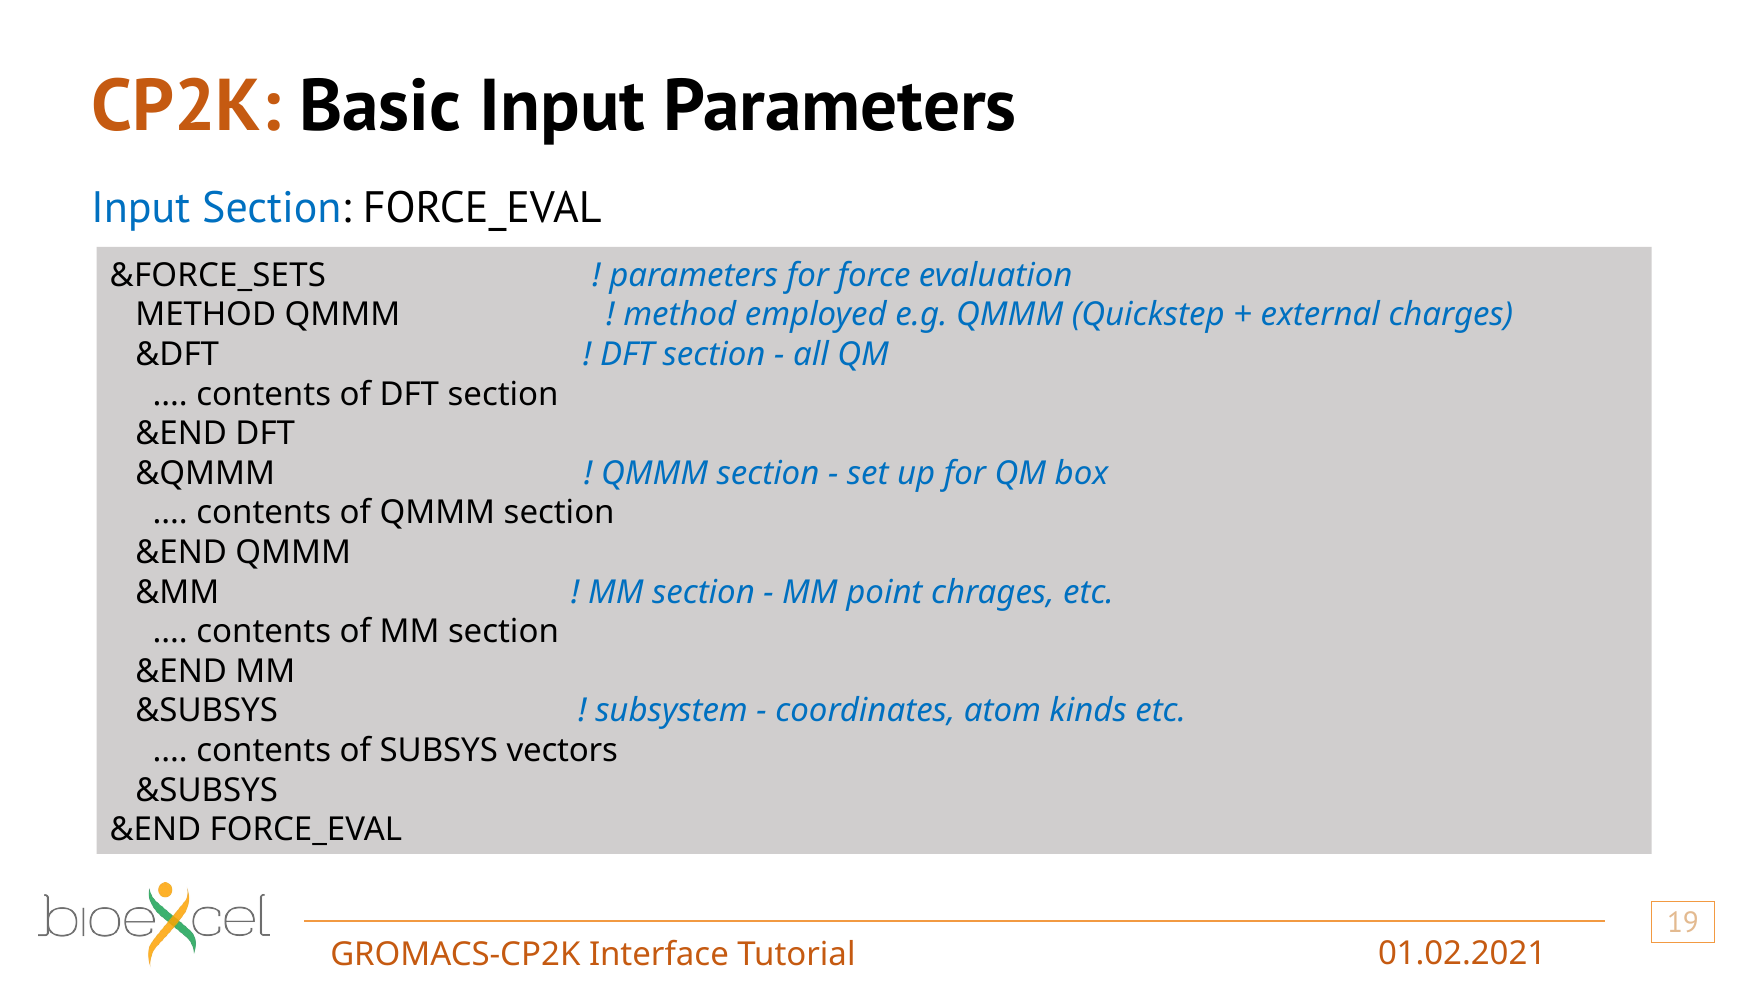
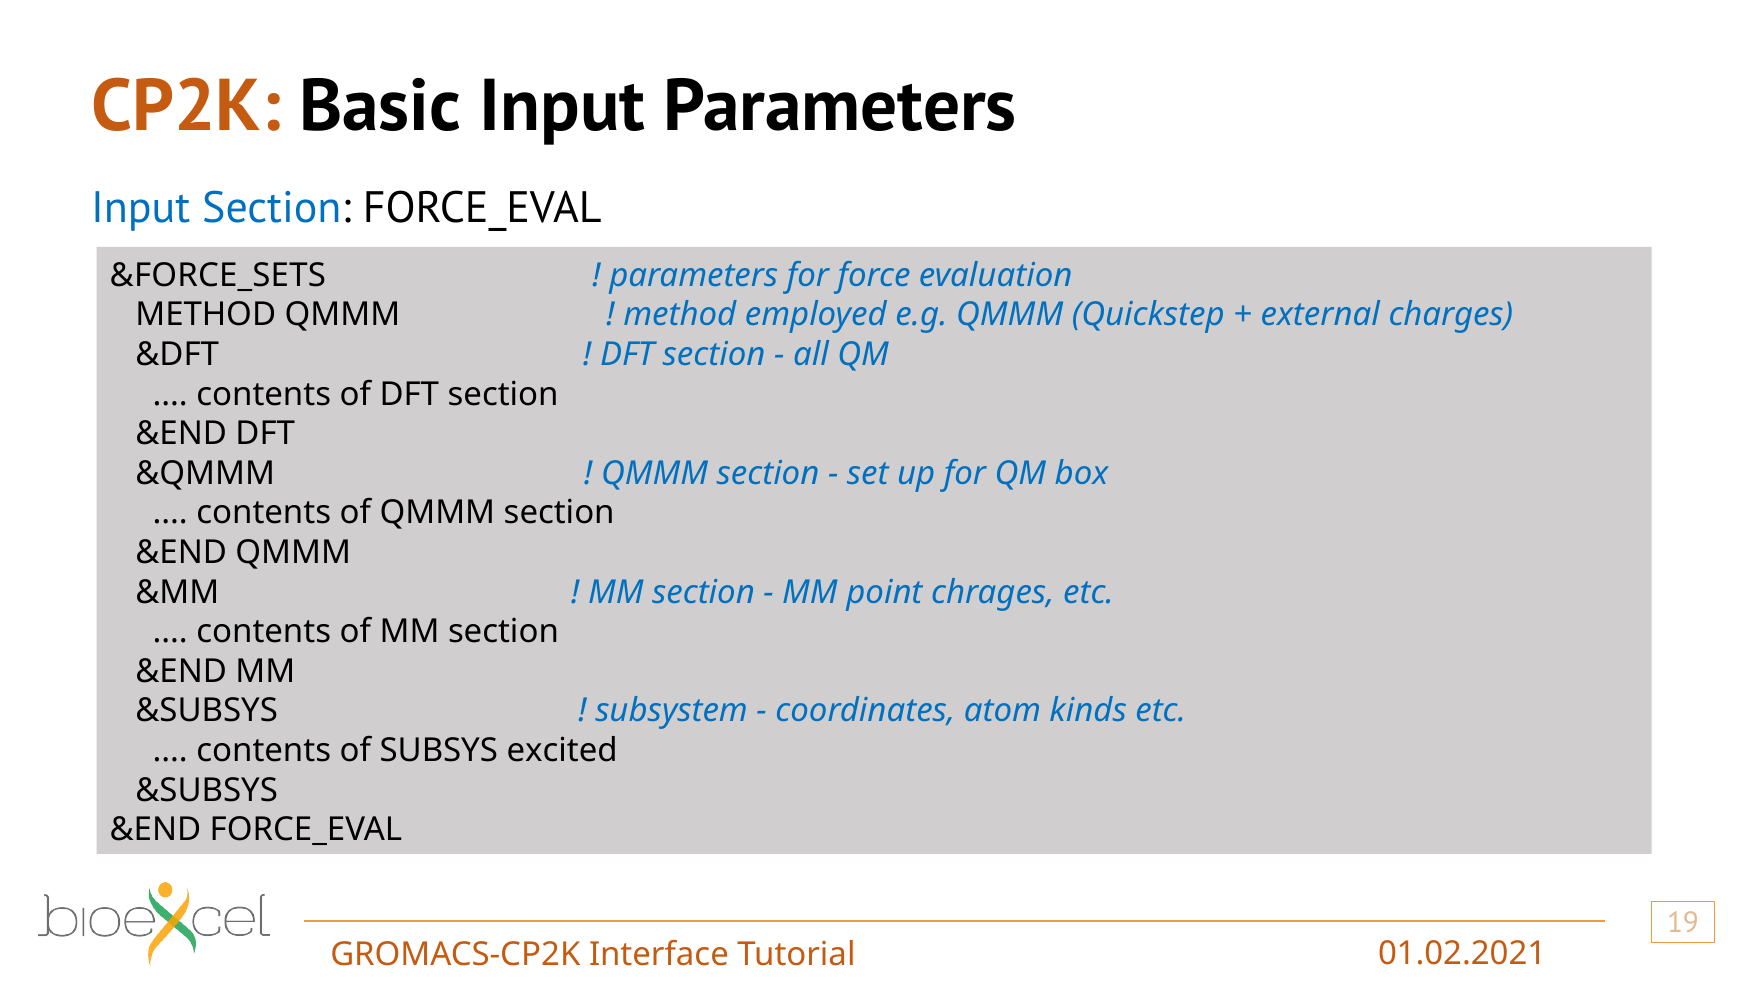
vectors: vectors -> excited (562, 751)
